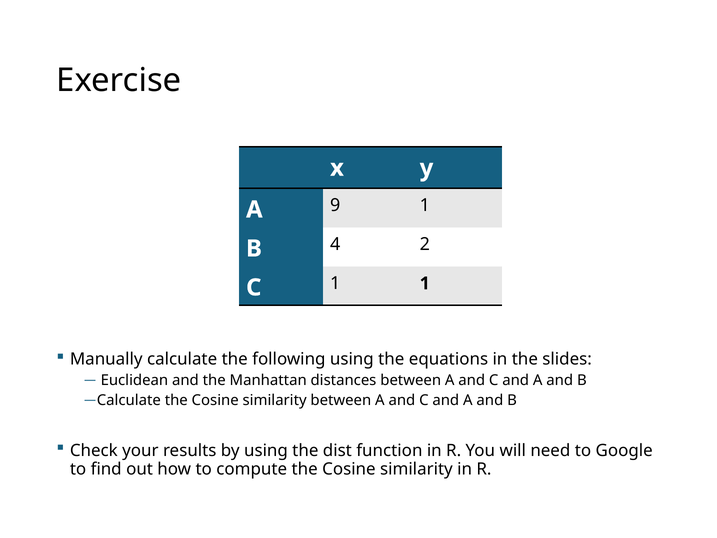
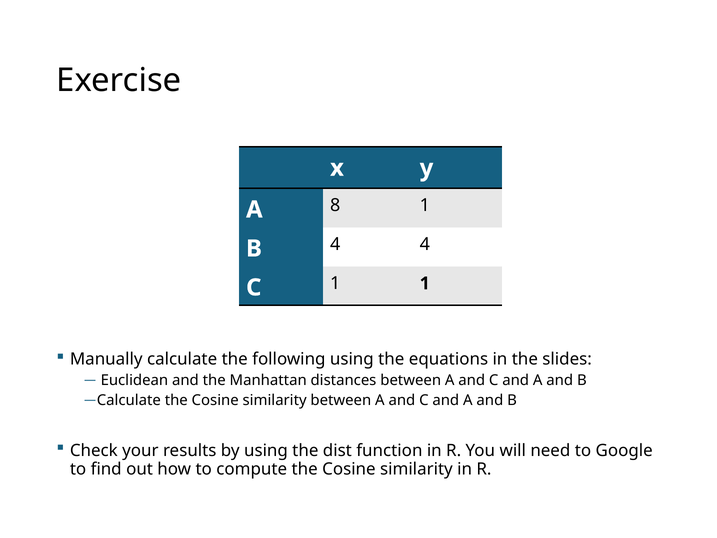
9: 9 -> 8 (335, 205)
4 2: 2 -> 4 (425, 244)
